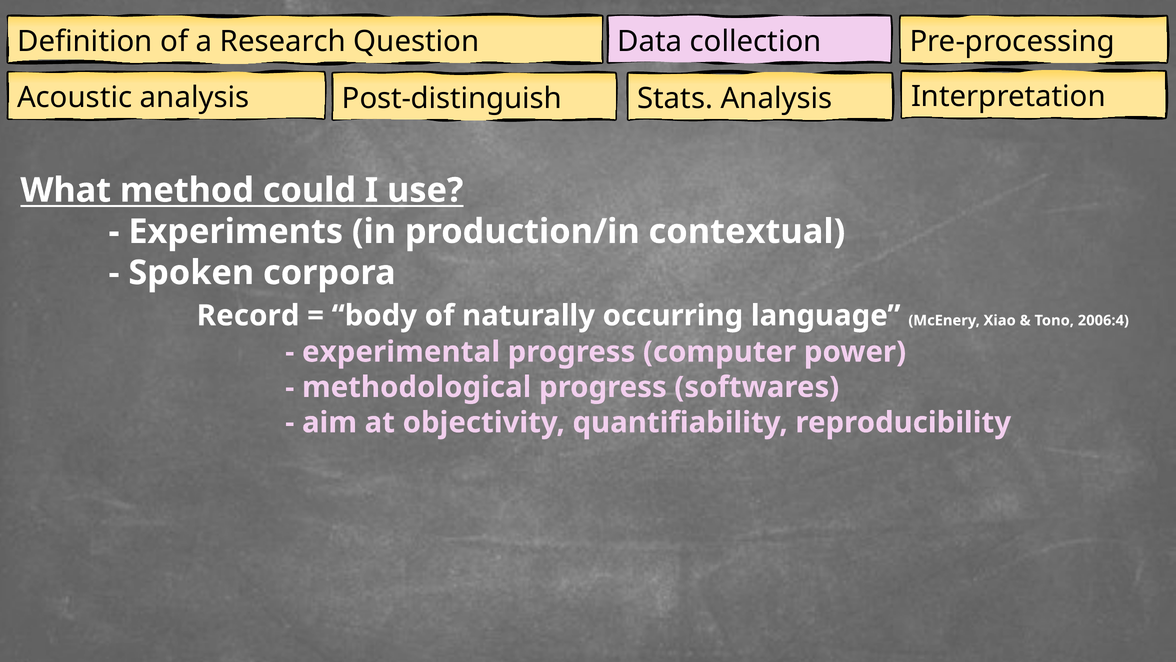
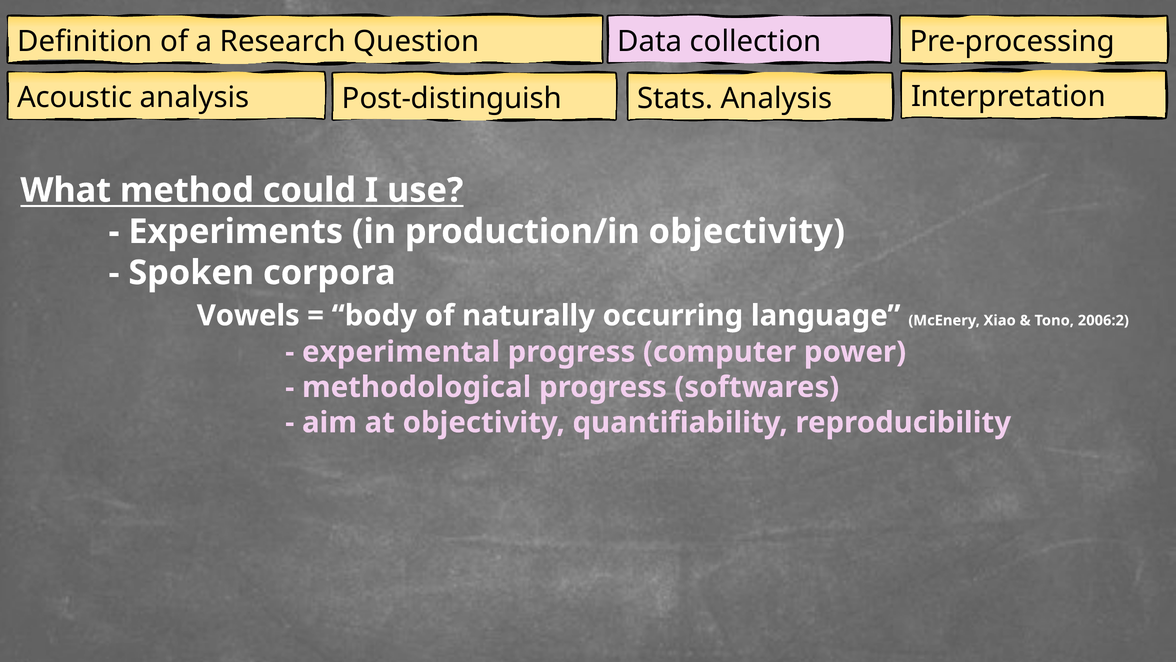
production/in contextual: contextual -> objectivity (747, 231)
Record: Record -> Vowels (248, 315)
2006:4: 2006:4 -> 2006:2 (1103, 320)
